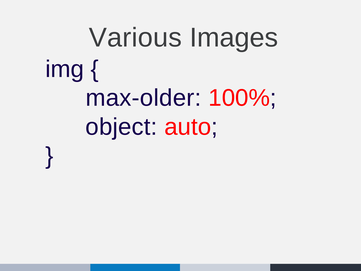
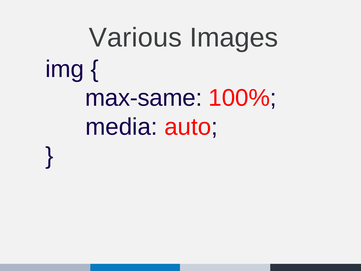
max-older: max-older -> max-same (144, 98)
object: object -> media (122, 127)
